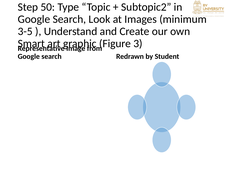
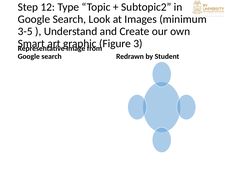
50: 50 -> 12 (48, 7)
